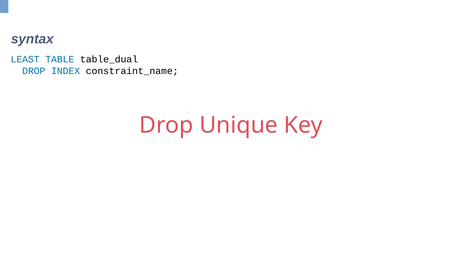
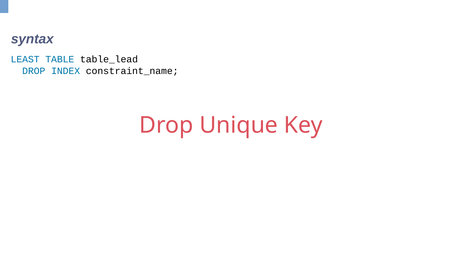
table_dual: table_dual -> table_lead (109, 59)
